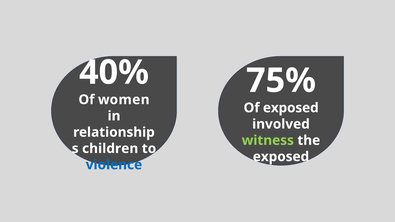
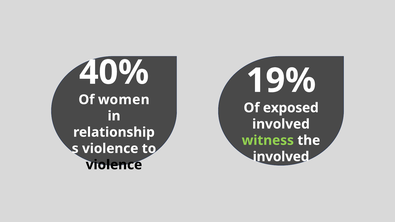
75%: 75% -> 19% (281, 81)
children: children -> violence (110, 149)
exposed: exposed -> involved (281, 157)
violence colour: blue -> black (114, 165)
